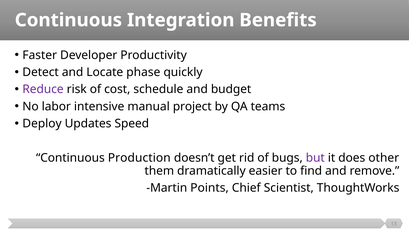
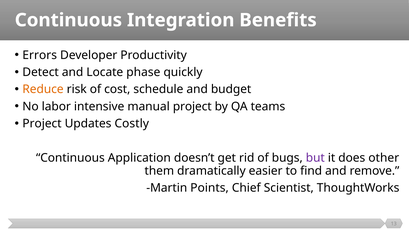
Faster: Faster -> Errors (40, 55)
Reduce colour: purple -> orange (43, 89)
Deploy: Deploy -> Project (42, 124)
Speed: Speed -> Costly (132, 124)
Production: Production -> Application (139, 158)
